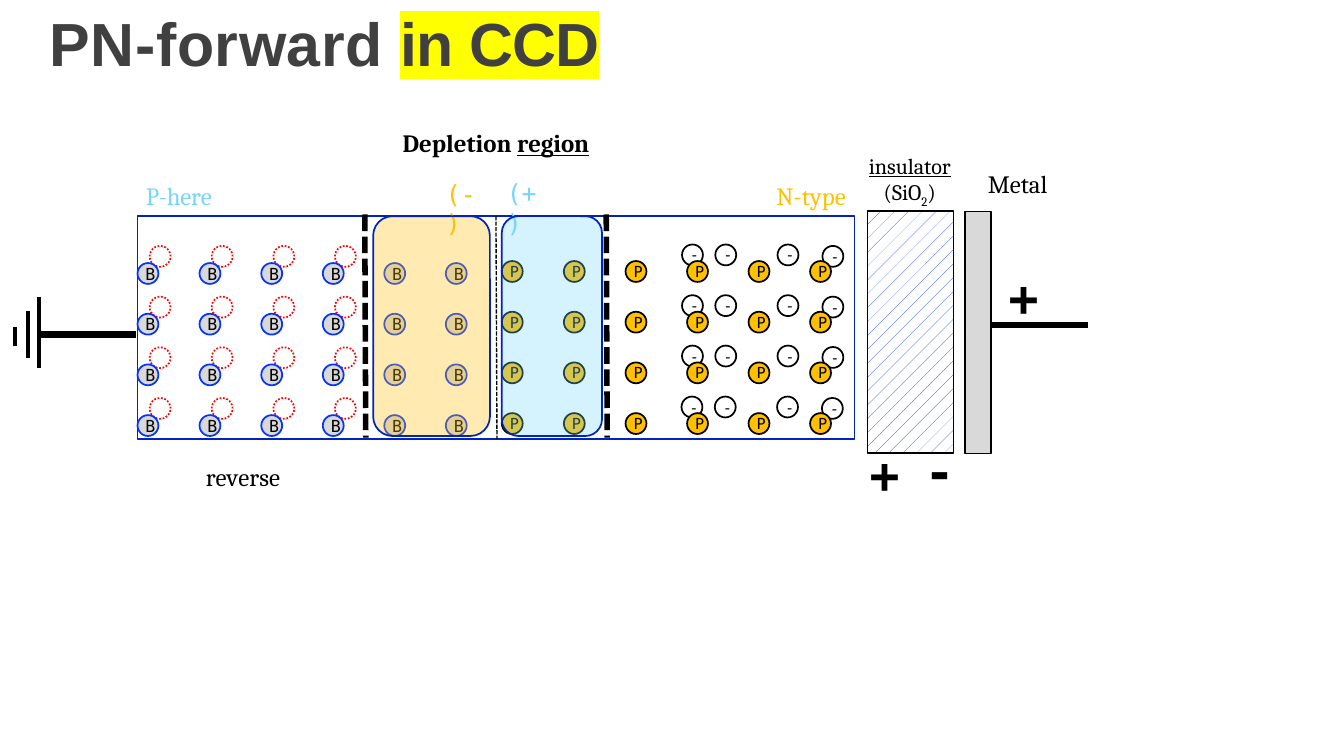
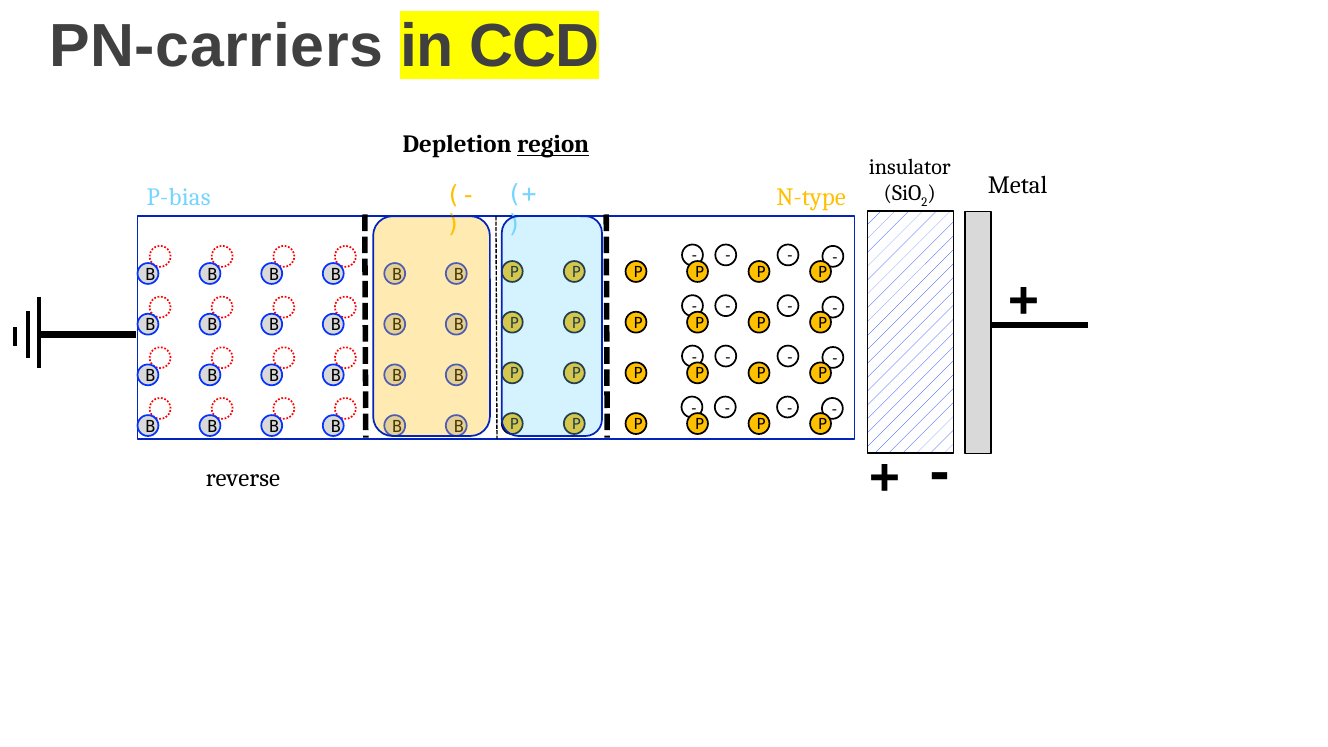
PN-forward: PN-forward -> PN-carriers (216, 46)
insulator underline: present -> none (910, 167)
P-here: P-here -> P-bias (179, 197)
